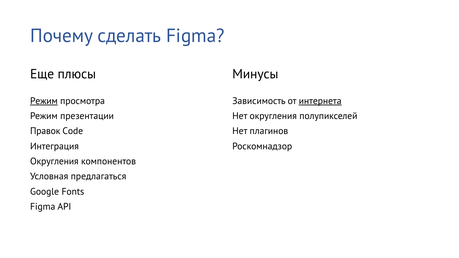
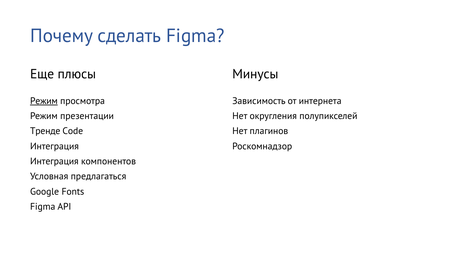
интернета underline: present -> none (320, 101)
Правок: Правок -> Тренде (45, 131)
Округления: Округления -> Интеграция (54, 161)
